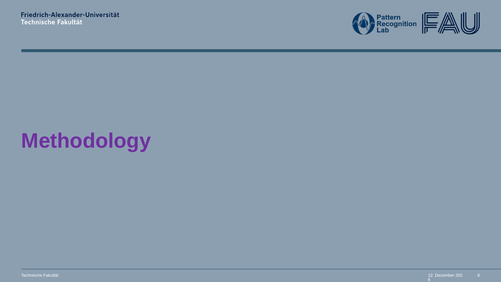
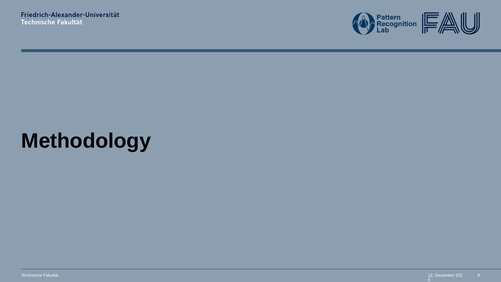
Methodology colour: purple -> black (86, 141)
